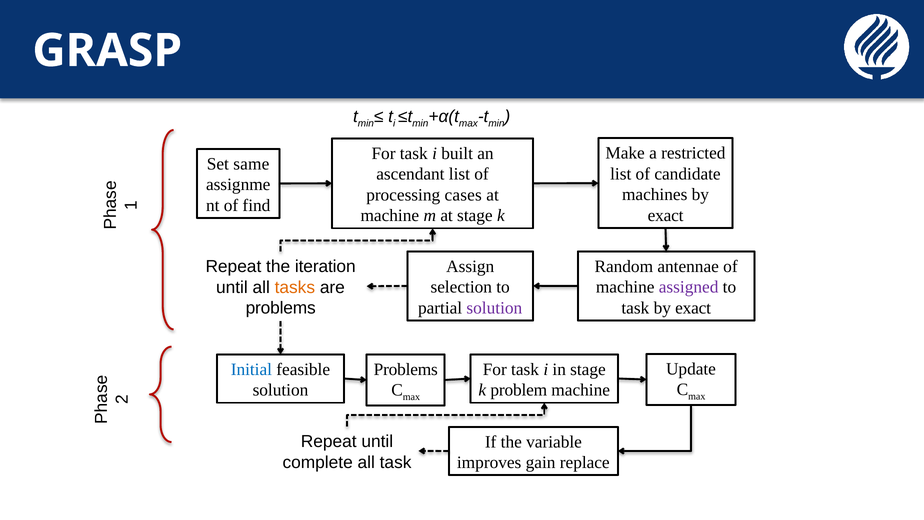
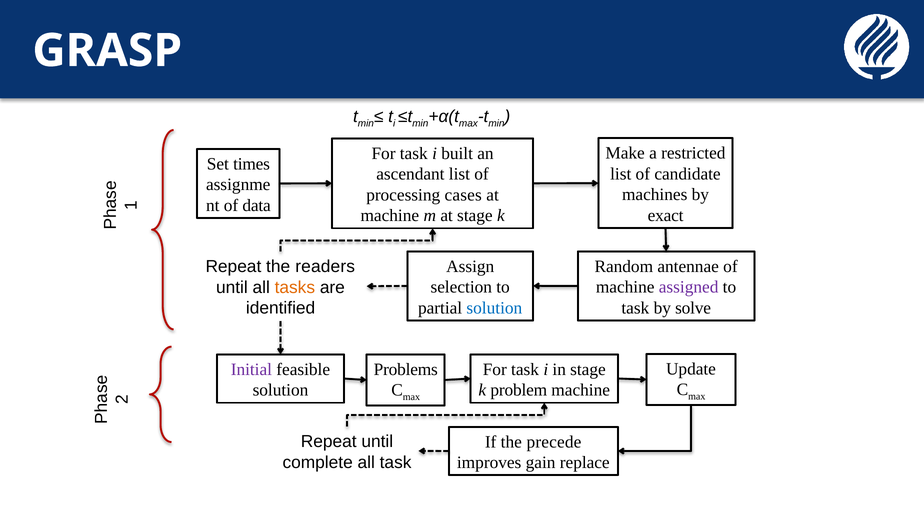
same: same -> times (252, 164)
find: find -> data (257, 205)
iteration: iteration -> readers (325, 266)
solution colour: purple -> blue (494, 308)
task by exact: exact -> solve (693, 308)
problems: problems -> identified (281, 308)
Initial colour: blue -> purple (251, 369)
variable: variable -> precede (554, 442)
